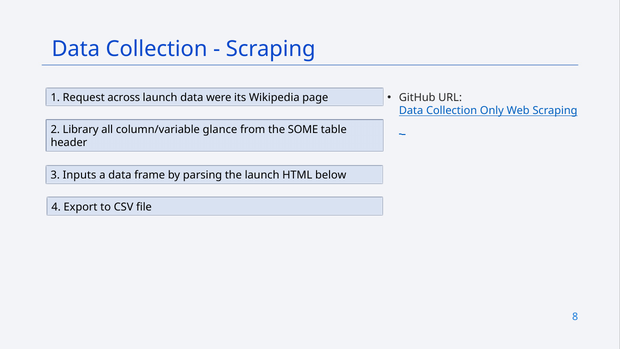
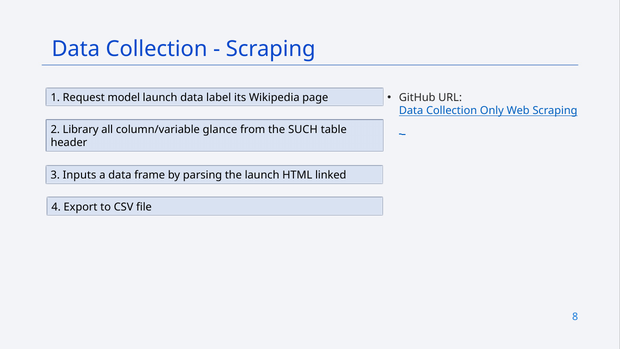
across: across -> model (124, 97)
were: were -> label (219, 97)
SOME: SOME -> SUCH (303, 129)
below: below -> linked (331, 175)
